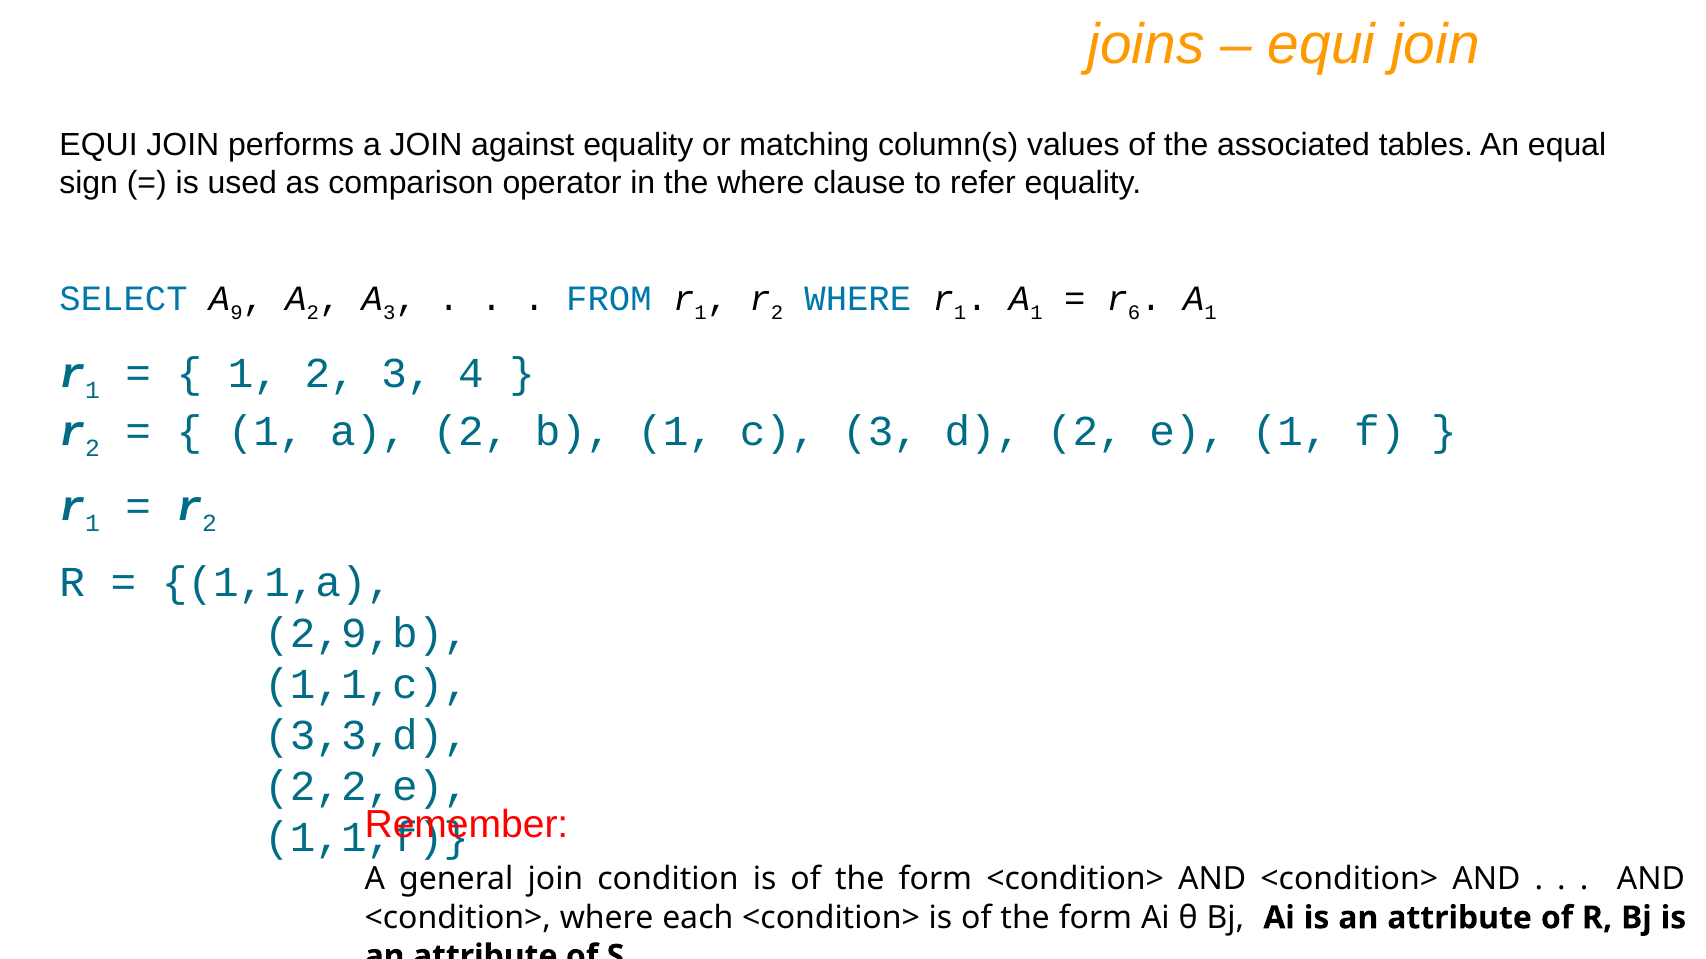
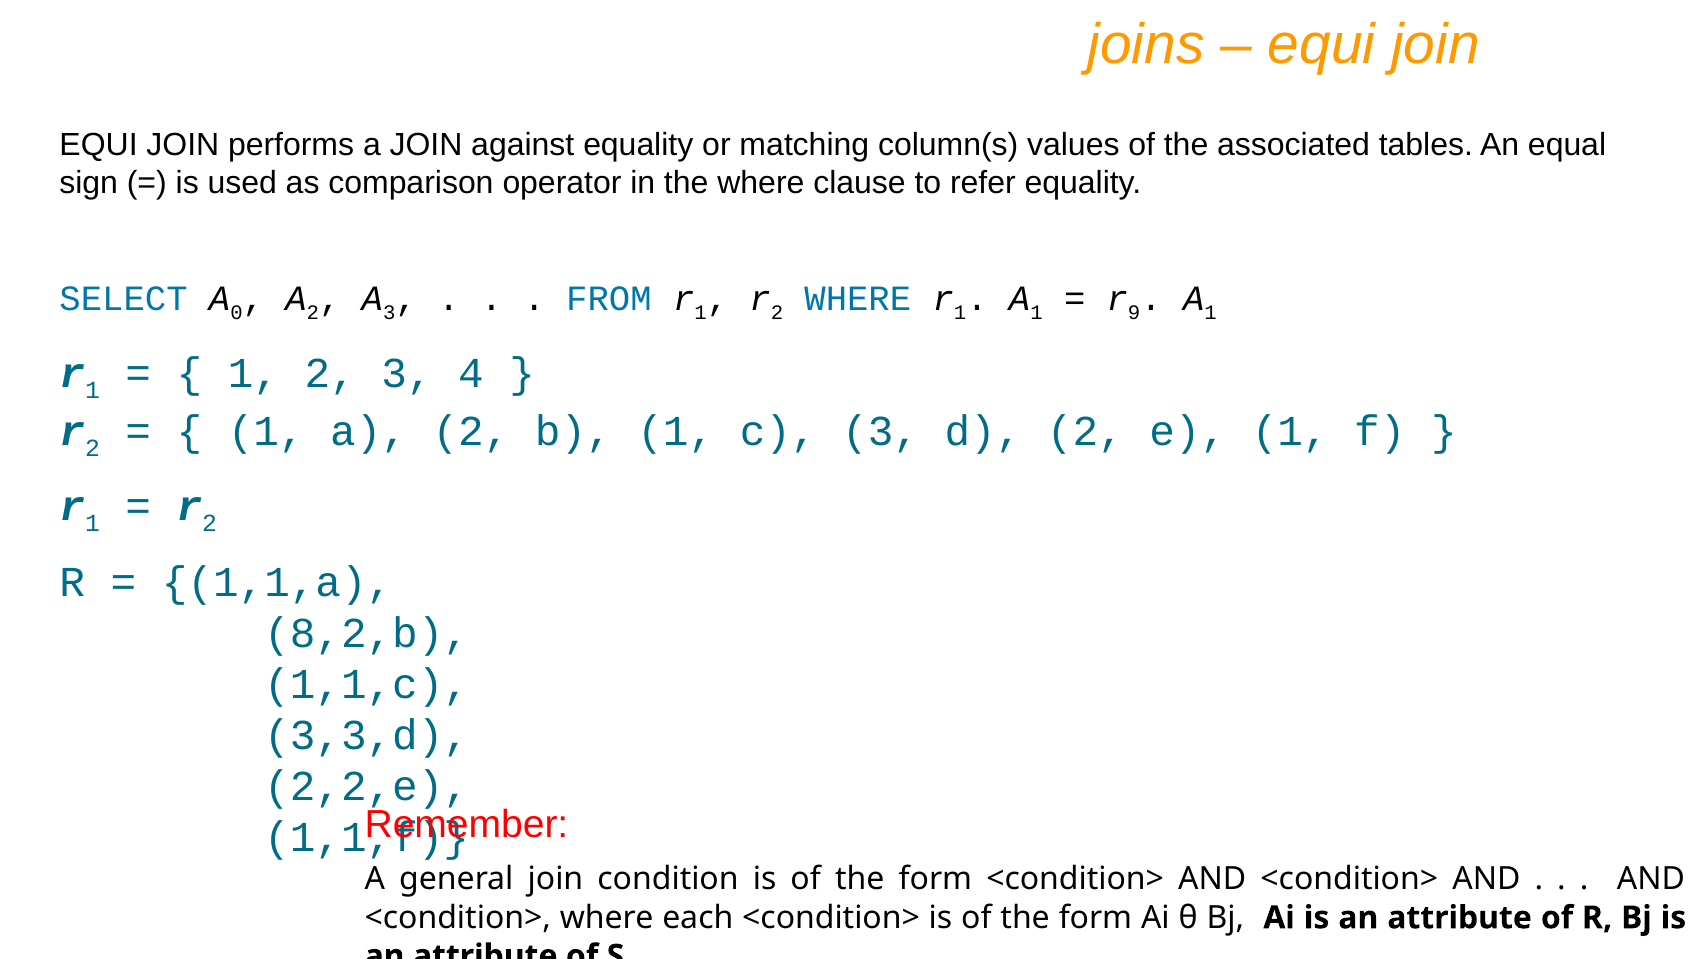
9: 9 -> 0 (237, 313)
6: 6 -> 9 (1134, 313)
2,9,b: 2,9,b -> 8,2,b (367, 634)
